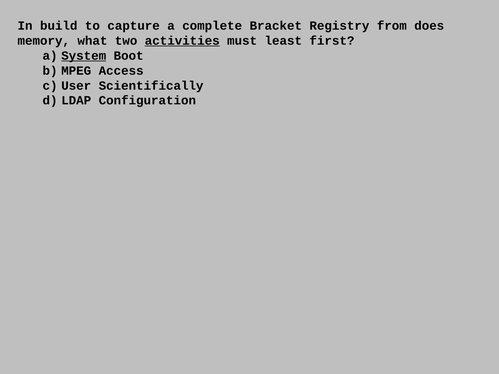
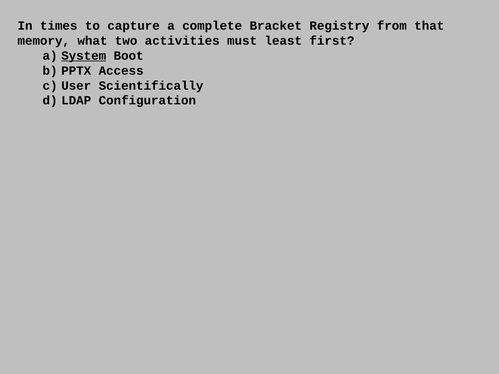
build: build -> times (59, 26)
does: does -> that (429, 26)
activities underline: present -> none (182, 41)
MPEG: MPEG -> PPTX (76, 71)
